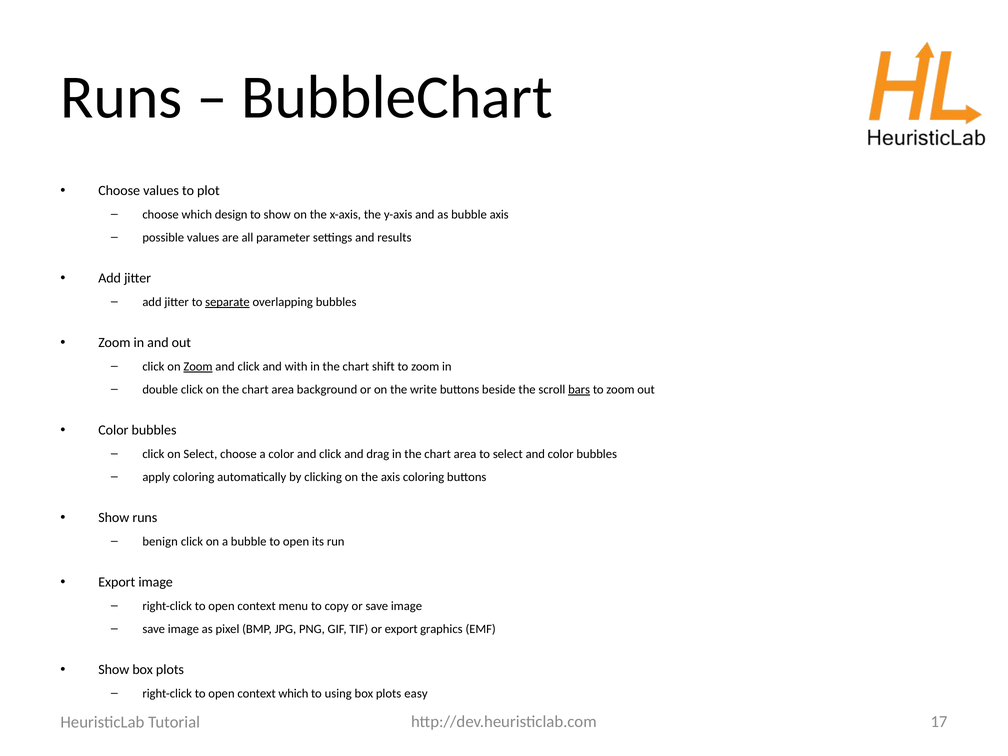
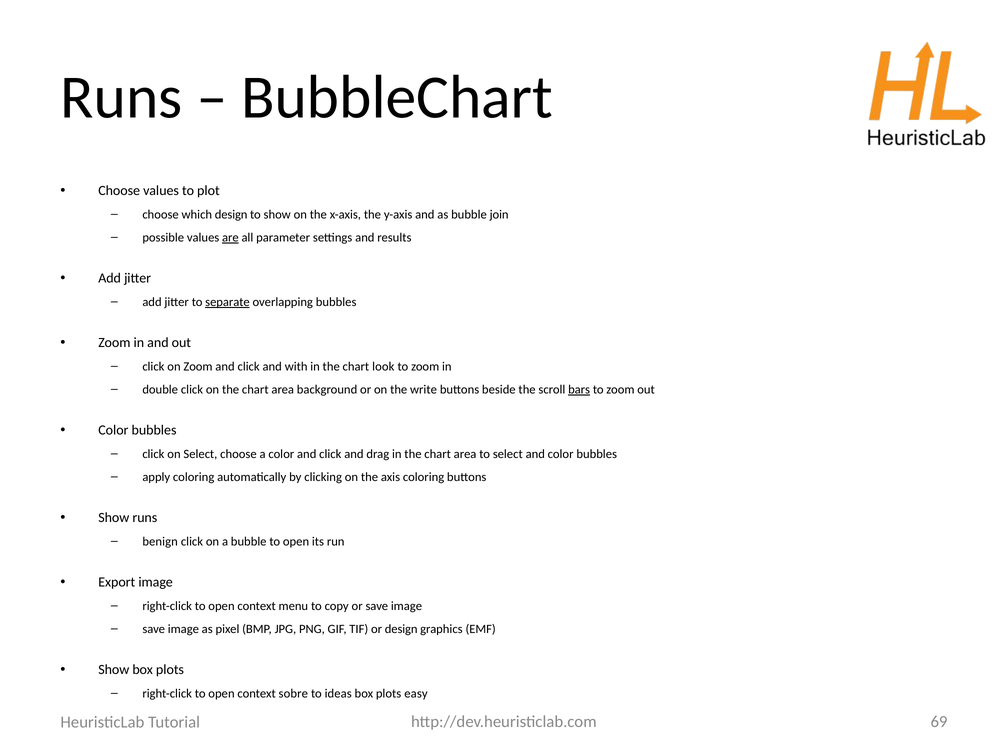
bubble axis: axis -> join (499, 215)
are underline: none -> present (230, 238)
Zoom underline: present -> none (198, 367)
shift: shift -> look (383, 367)
or export: export -> design (401, 629)
context which: which -> sobre (293, 694)
using: using -> ideas (338, 694)
17: 17 -> 69 (939, 722)
